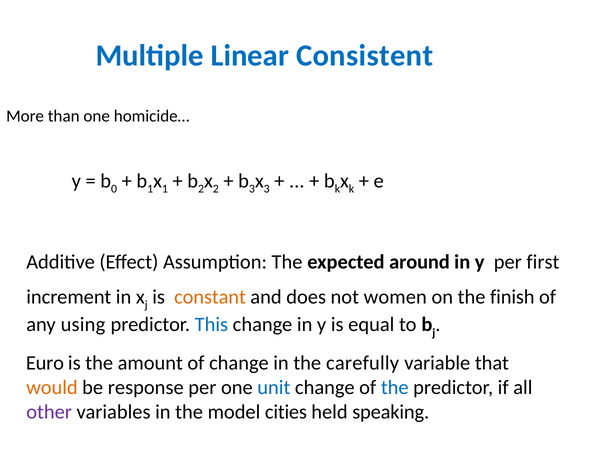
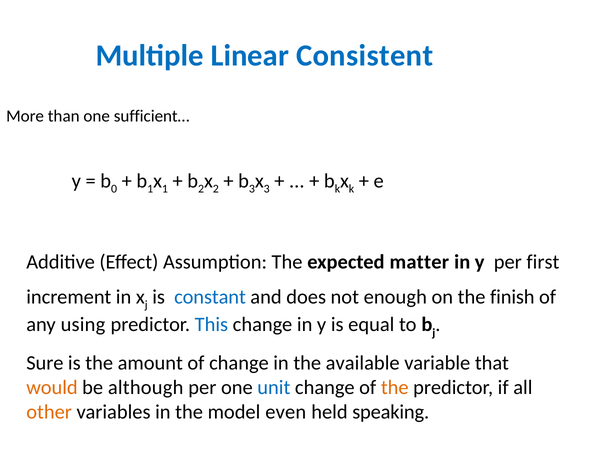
homicide…: homicide… -> sufficient… (152, 116)
around: around -> matter (419, 262)
constant colour: orange -> blue (210, 297)
women: women -> enough (395, 297)
Euro: Euro -> Sure (45, 363)
carefully: carefully -> available (363, 363)
response: response -> although (146, 388)
the colour: blue -> orange (395, 388)
other colour: purple -> orange (49, 412)
cities: cities -> even (286, 412)
